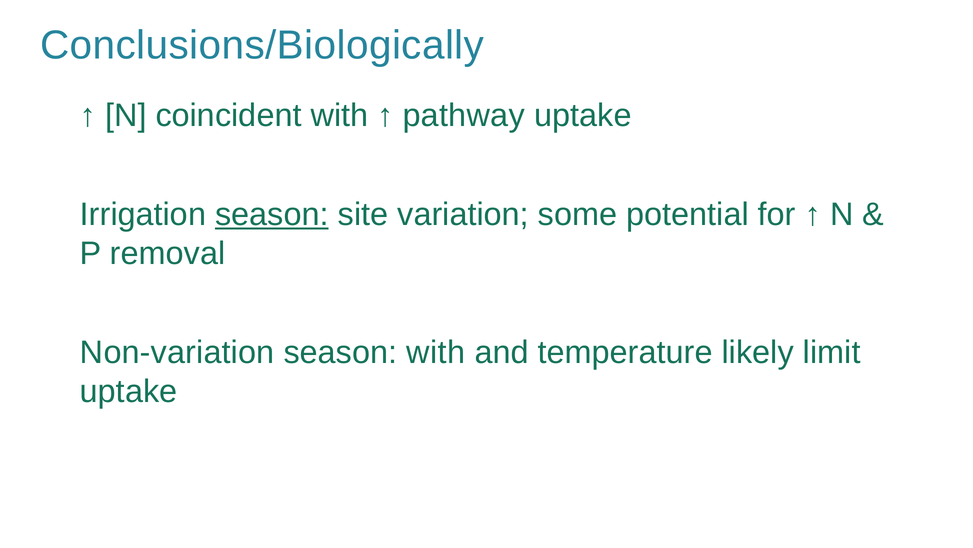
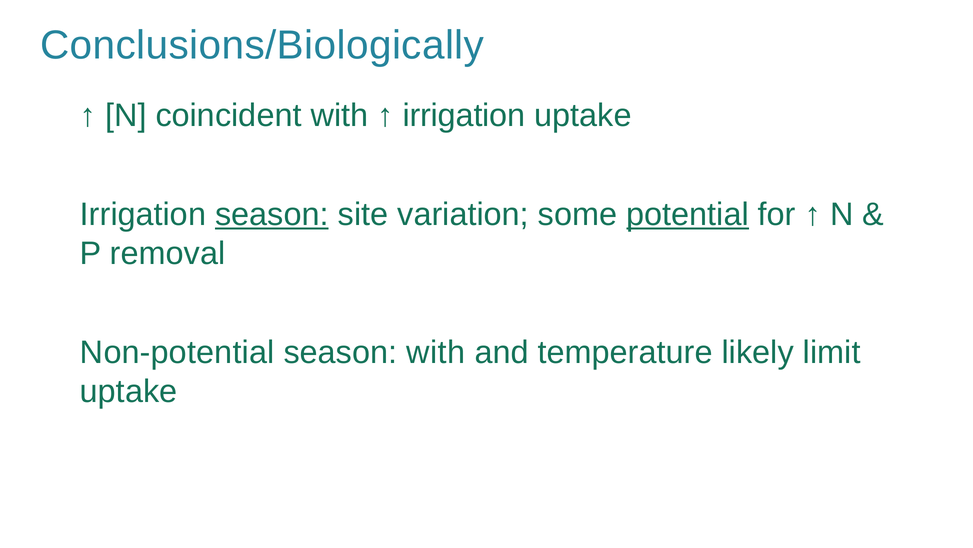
pathway: pathway -> irrigation (464, 115)
potential underline: none -> present (688, 214)
Non-variation: Non-variation -> Non-potential (177, 352)
